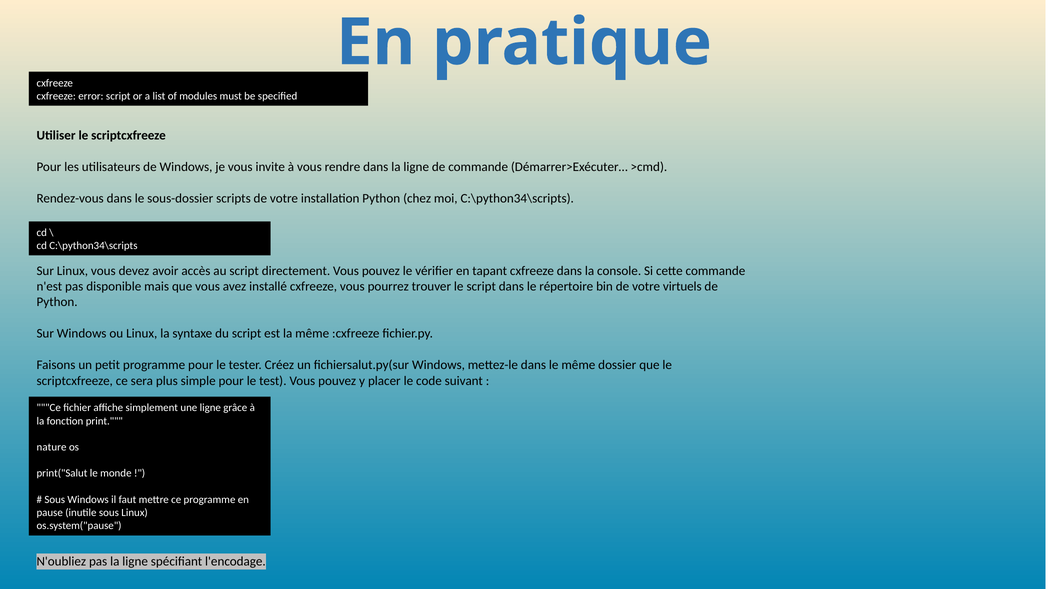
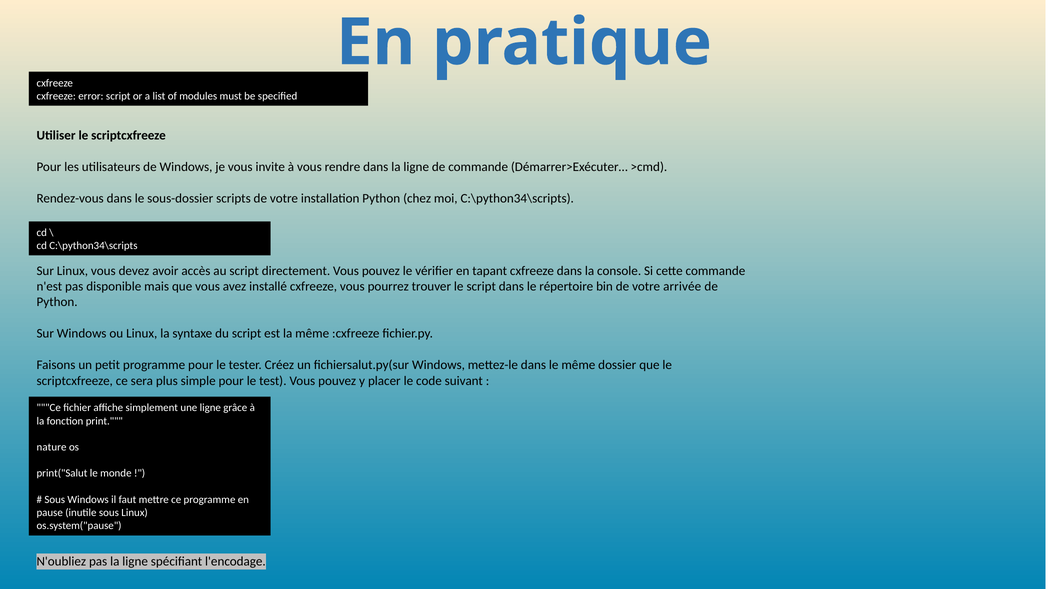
virtuels: virtuels -> arrivée (682, 287)
